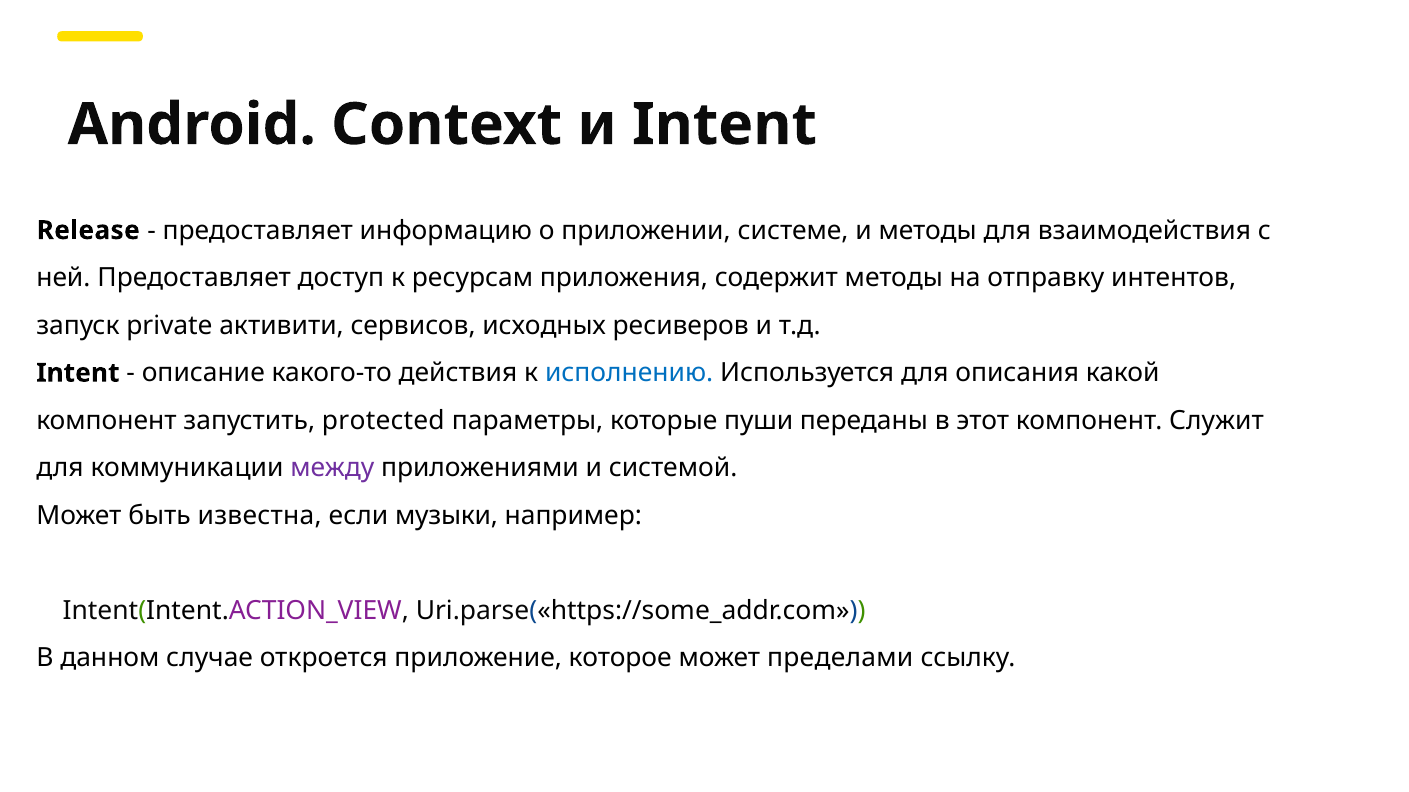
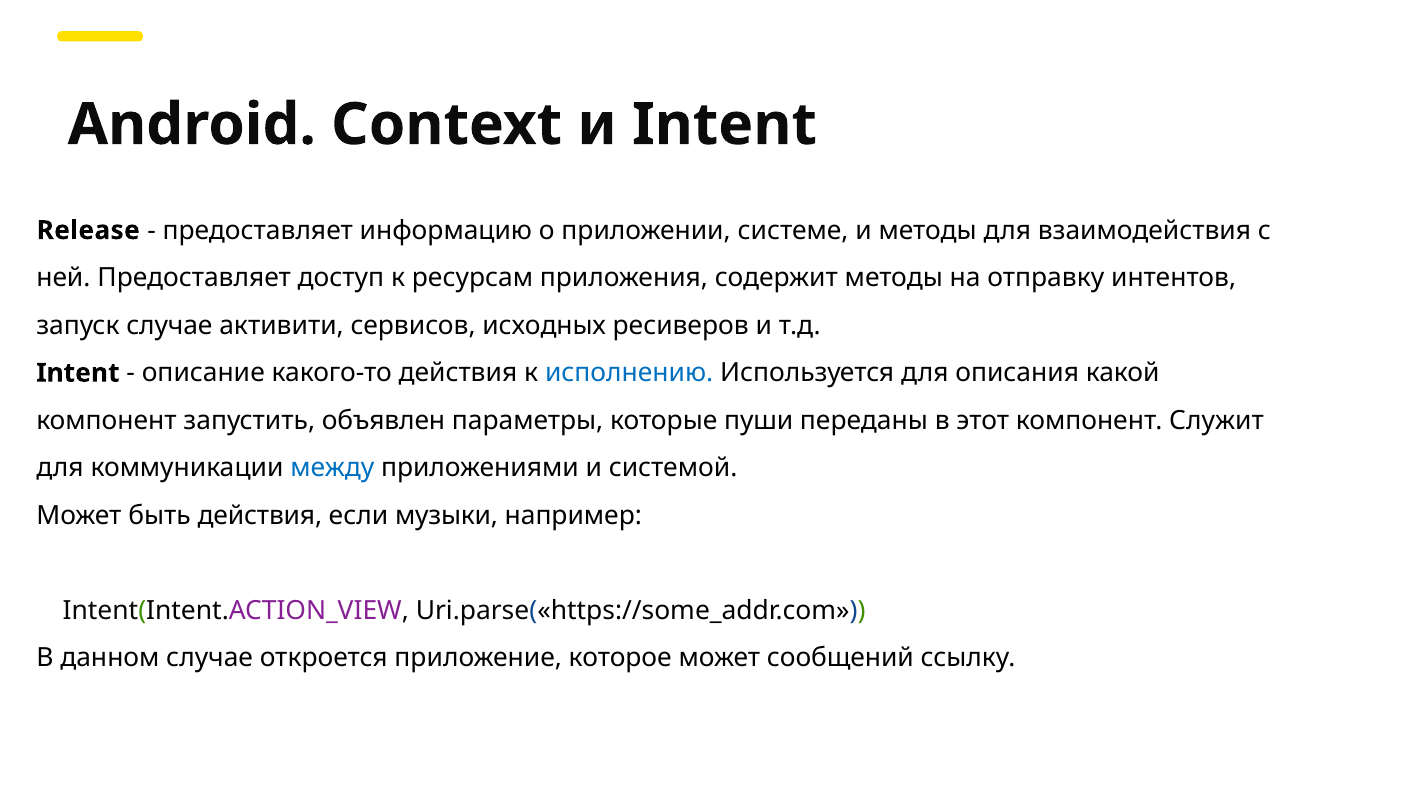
запуск private: private -> случае (169, 326)
protected: protected -> объявлен (384, 421)
между colour: purple -> blue (332, 468)
быть известна: известна -> действия (260, 516)
пределами: пределами -> сообщений (840, 659)
